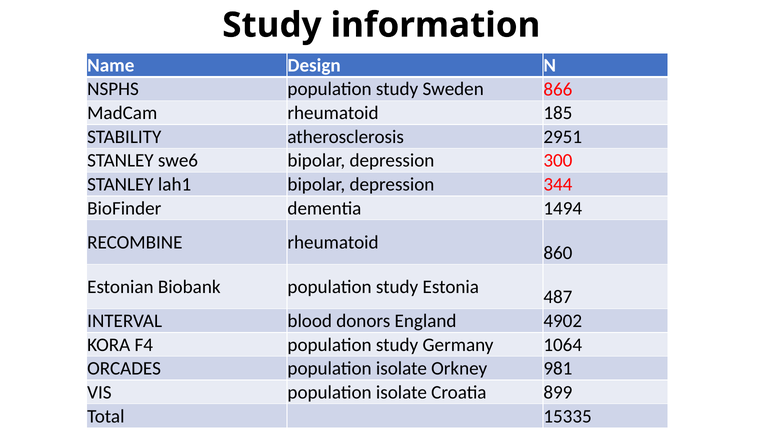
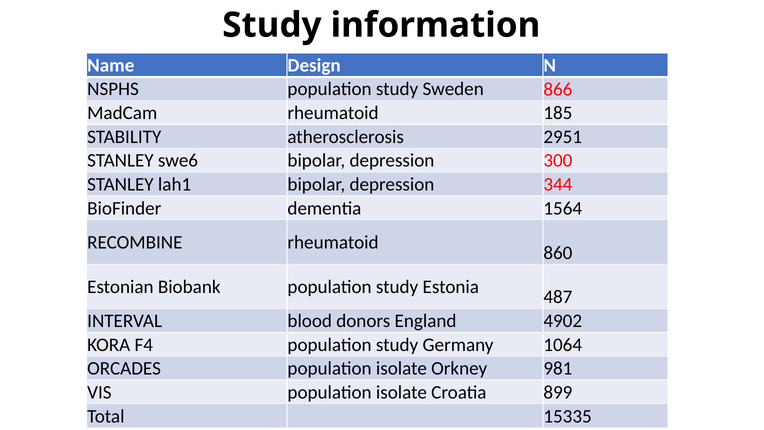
1494: 1494 -> 1564 (563, 208)
